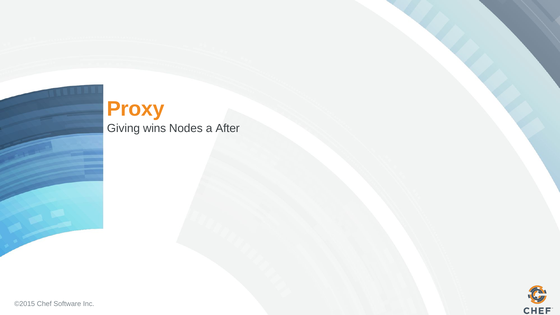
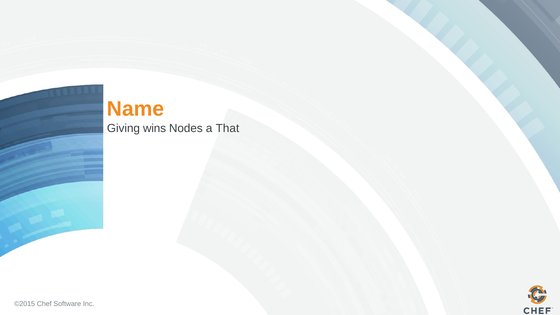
Proxy: Proxy -> Name (136, 109)
After: After -> That (228, 128)
